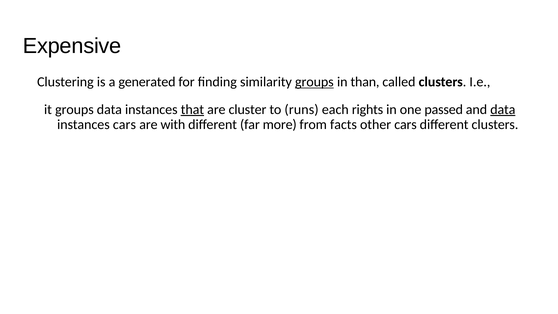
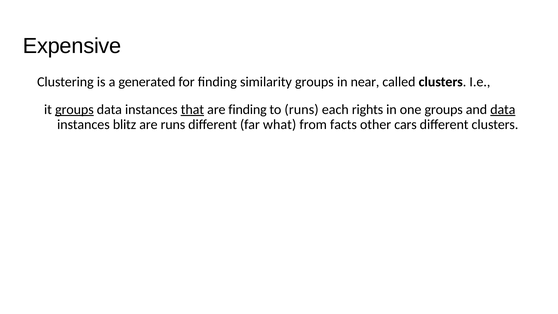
groups underline: present -> none (314, 82)
than: than -> near (365, 82)
groups underline: none -> present (74, 109)
are cluster: cluster -> finding (248, 109)
one passed: passed -> groups (444, 109)
instances cars: cars -> blitz (125, 124)
are with: with -> runs (173, 124)
more: more -> what (280, 124)
